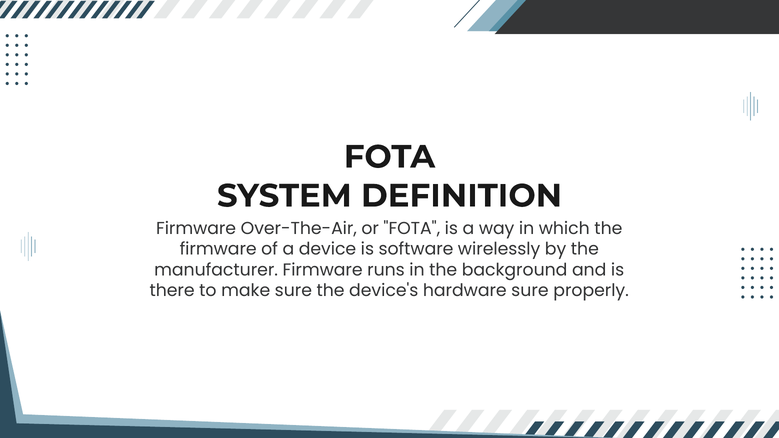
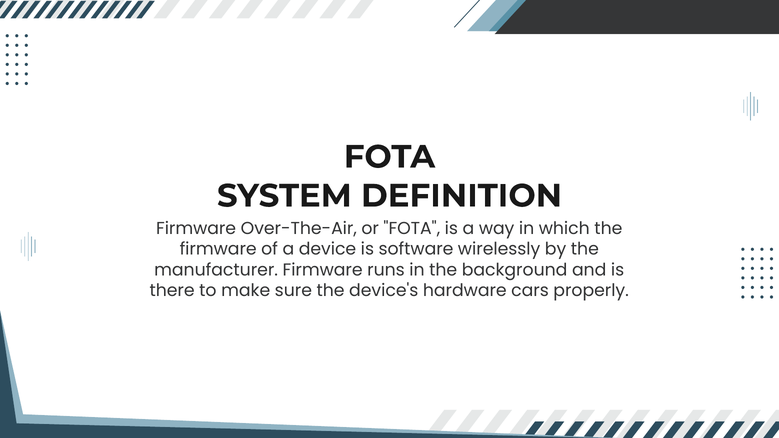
hardware sure: sure -> cars (530, 291)
